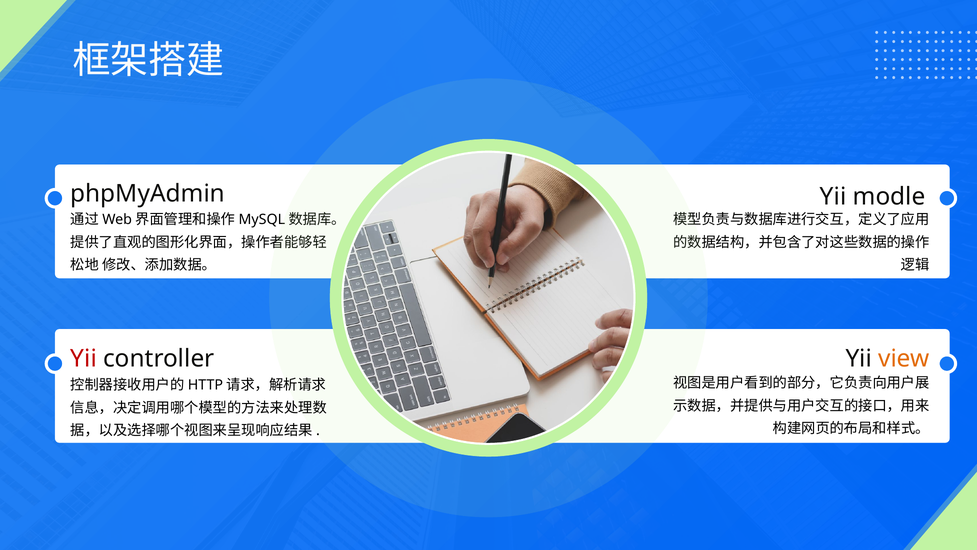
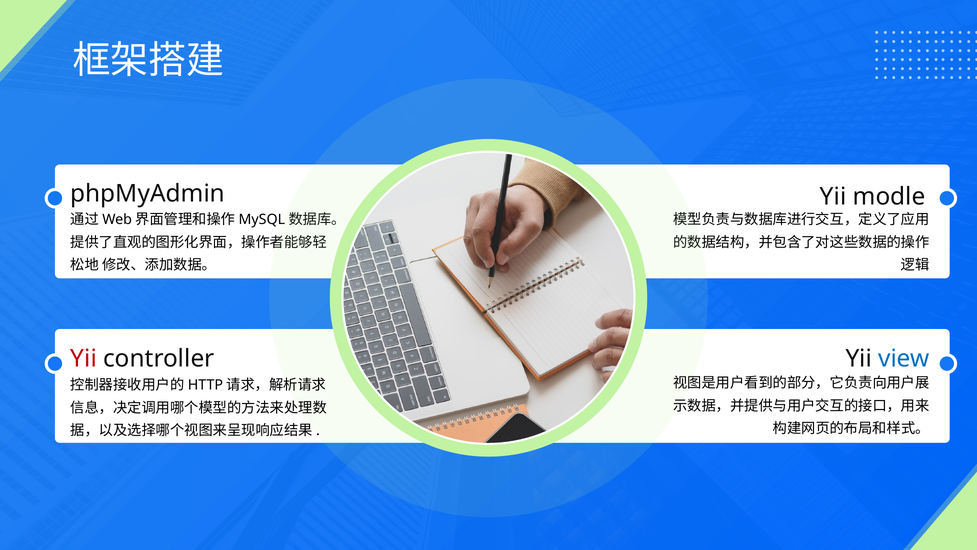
view colour: orange -> blue (904, 359)
